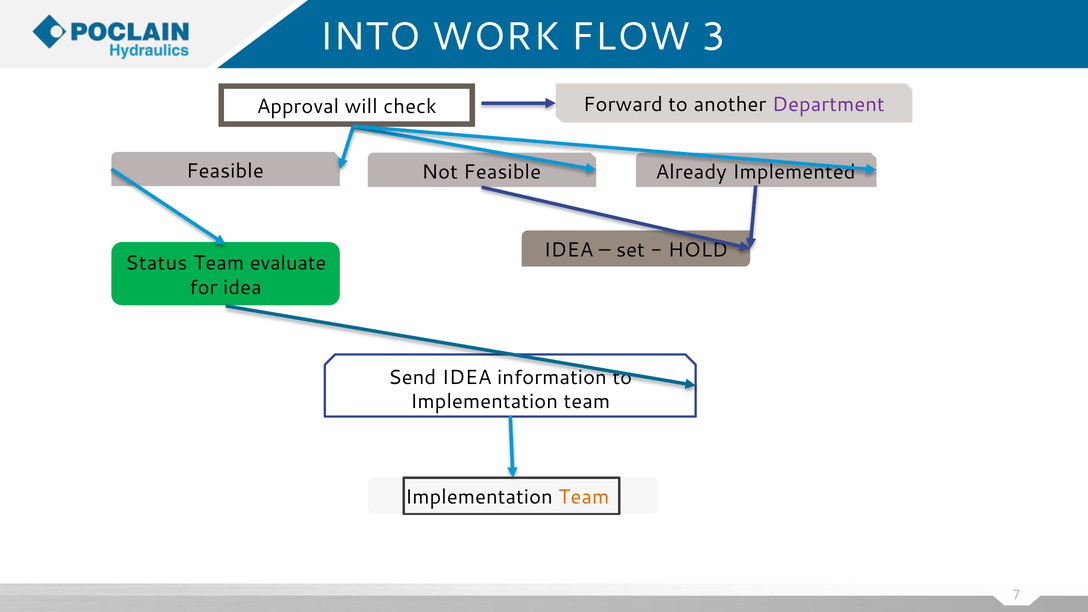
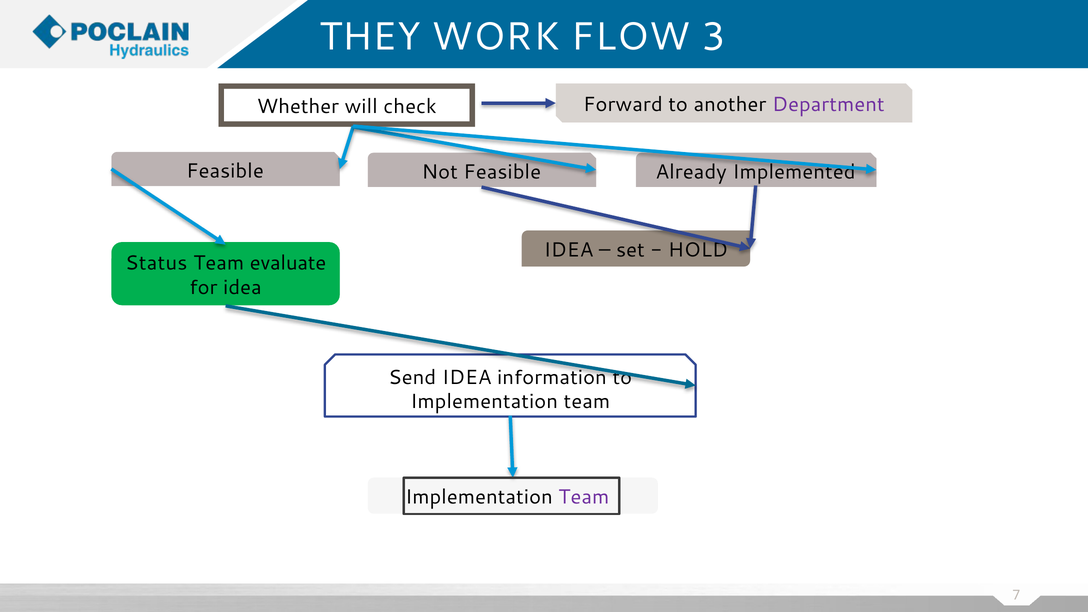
INTO: INTO -> THEY (370, 37)
Approval: Approval -> Whether (298, 106)
Team colour: orange -> purple (584, 497)
